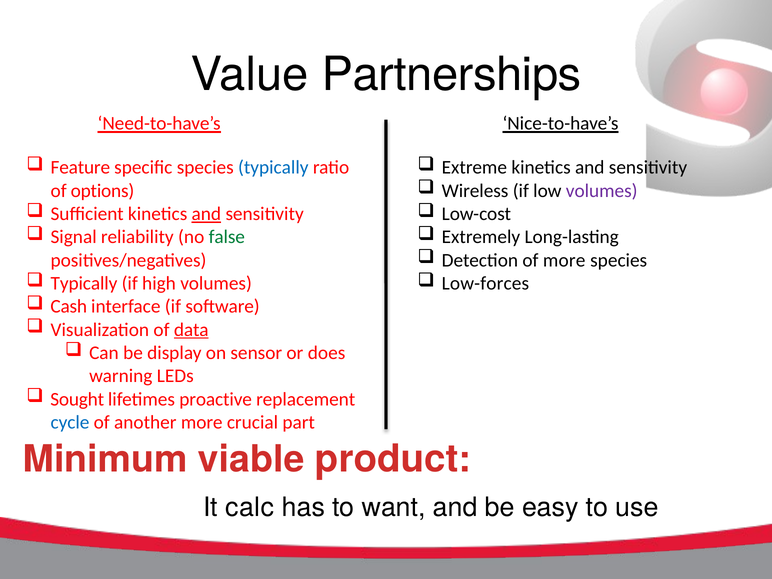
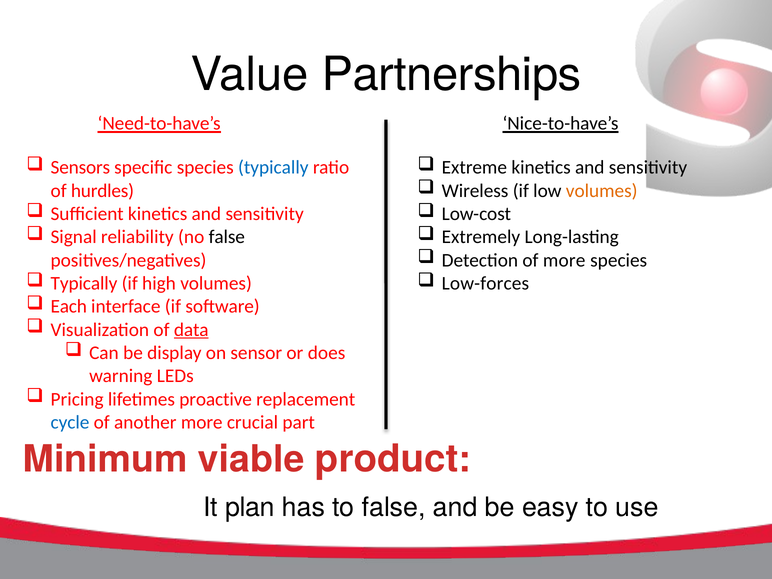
Feature: Feature -> Sensors (80, 168)
volumes colour: purple -> orange (602, 191)
options: options -> hurdles (102, 191)
and underline: present -> none (206, 214)
false colour: green -> black (227, 237)
Cash: Cash -> Each (69, 307)
Sought: Sought -> Pricing (77, 399)
calc: calc -> plan (250, 507)
to want: want -> false (394, 507)
